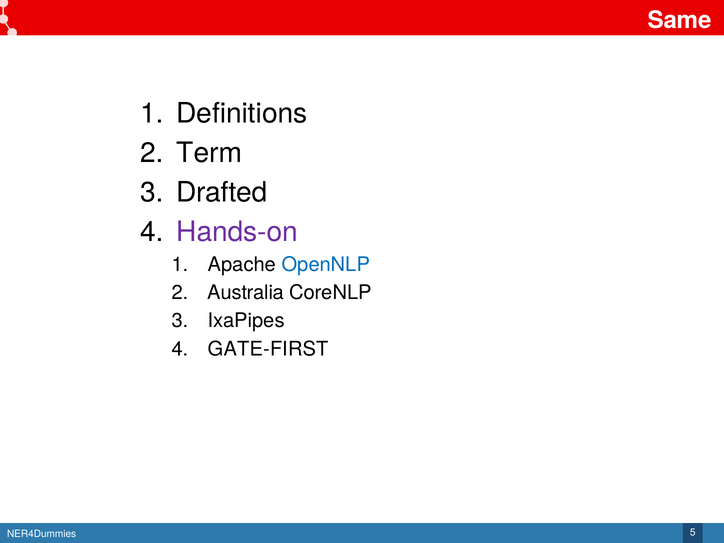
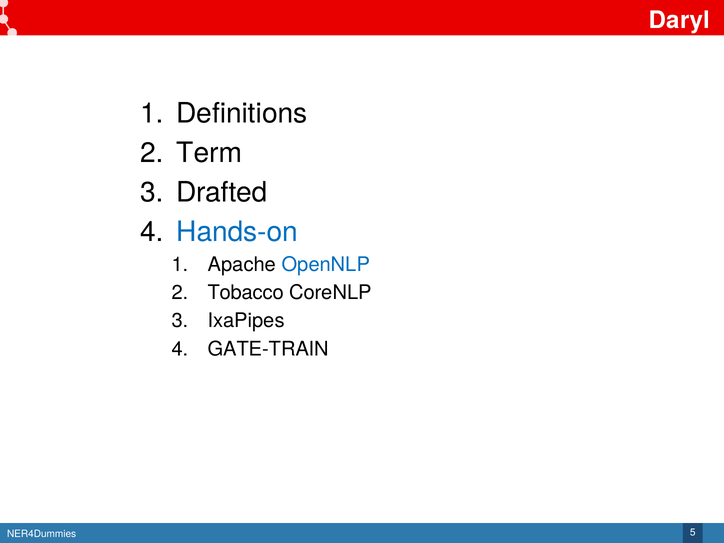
Same: Same -> Daryl (679, 20)
Hands-on colour: purple -> blue (237, 232)
Australia: Australia -> Tobacco (246, 293)
GATE-FIRST: GATE-FIRST -> GATE-TRAIN (268, 349)
